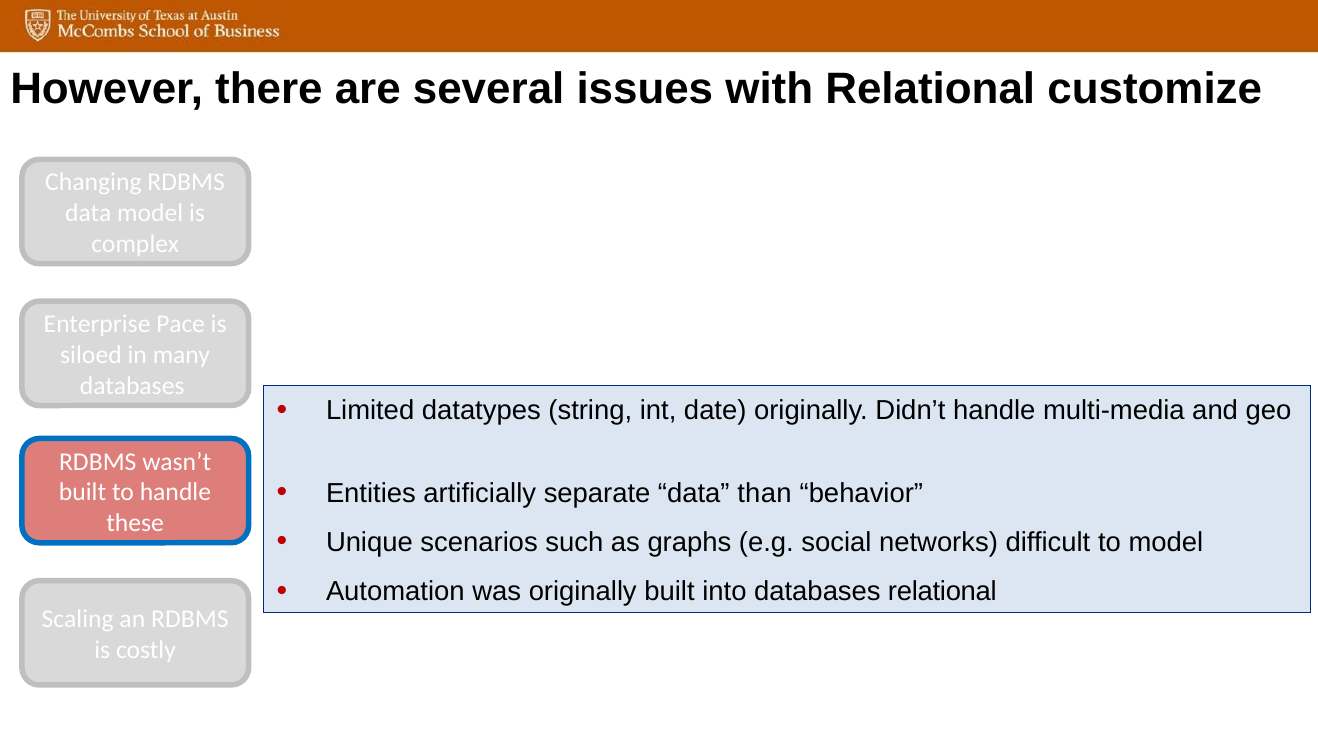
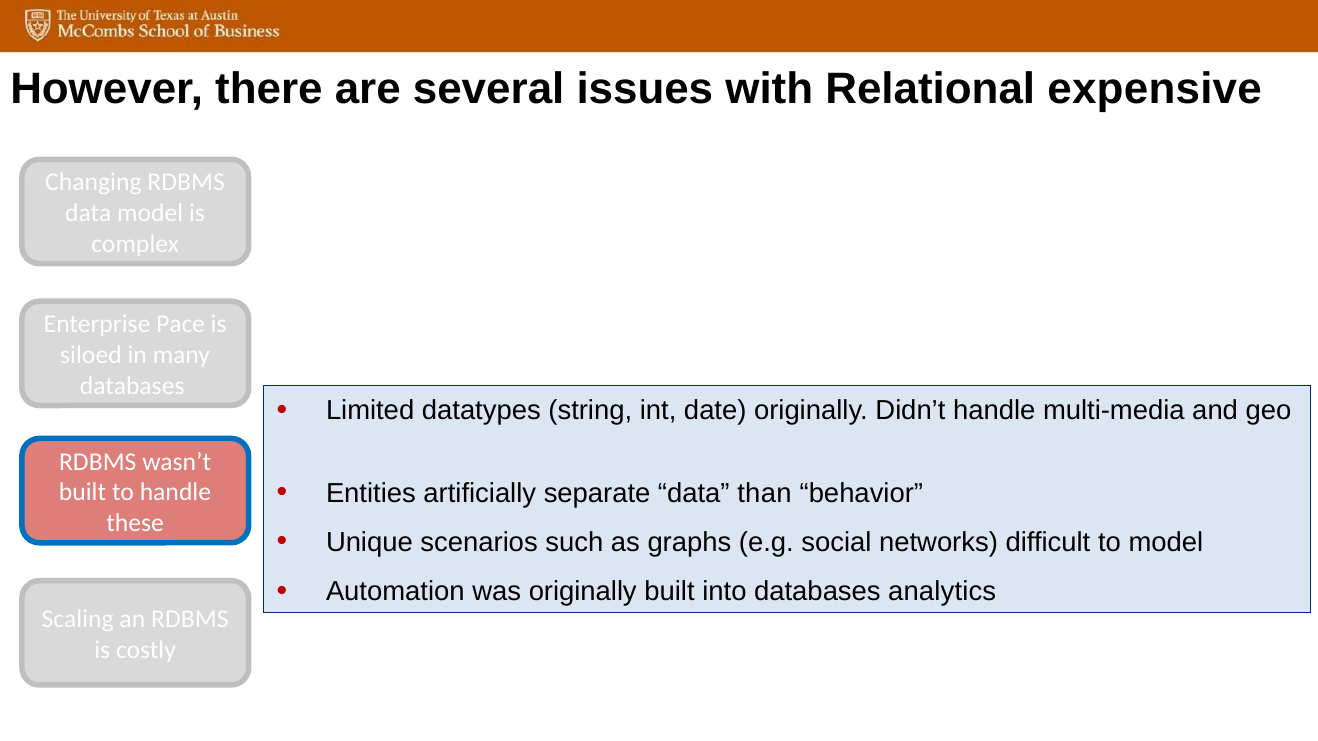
customize: customize -> expensive (1155, 89)
databases relational: relational -> analytics (942, 592)
